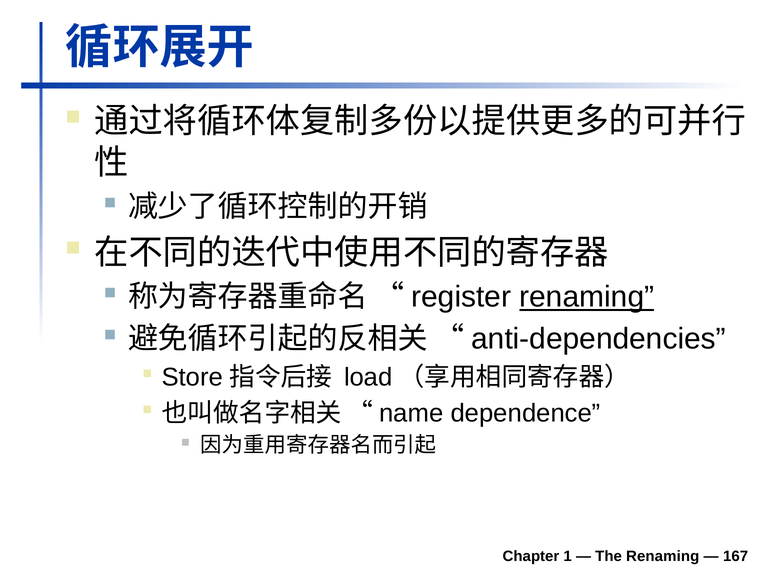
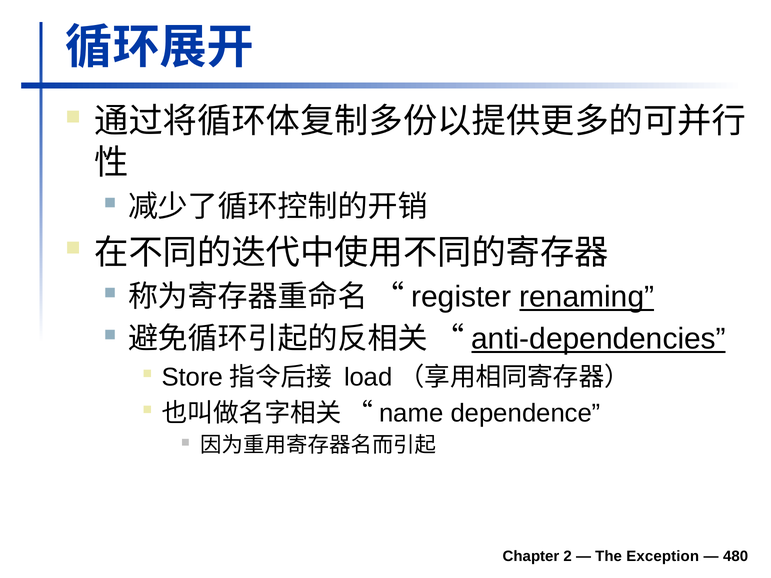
anti-dependencies underline: none -> present (599, 339)
1: 1 -> 2 (568, 557)
The Renaming: Renaming -> Exception (663, 557)
167: 167 -> 480 (736, 557)
